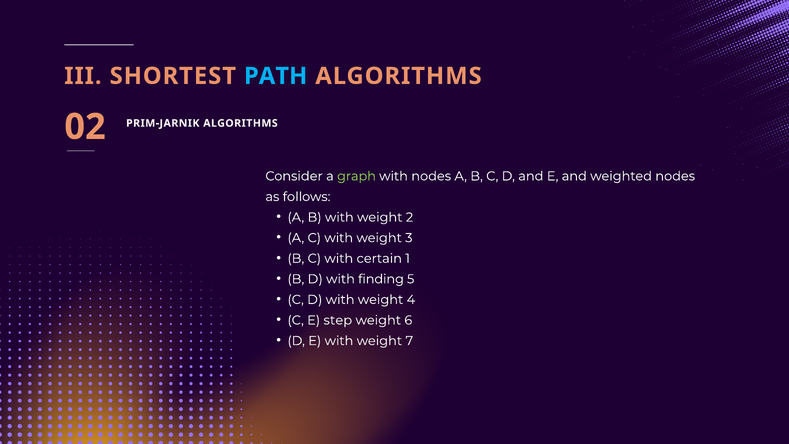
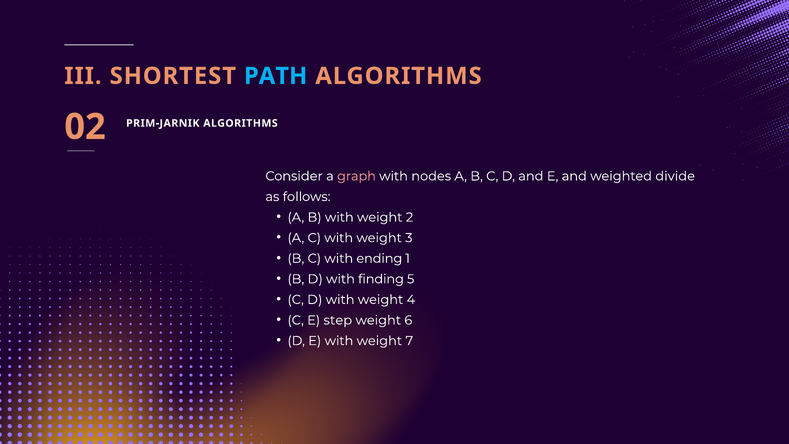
graph colour: light green -> pink (356, 176)
weighted nodes: nodes -> divide (675, 176)
certain: certain -> ending (379, 258)
